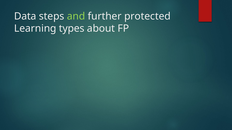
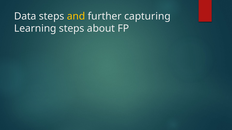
and colour: light green -> yellow (76, 16)
protected: protected -> capturing (147, 16)
Learning types: types -> steps (72, 28)
